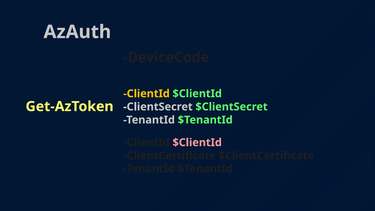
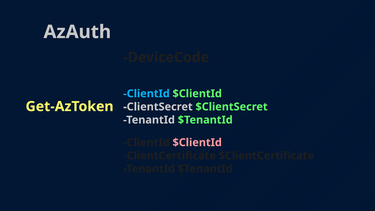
ClientId colour: yellow -> light blue (146, 94)
